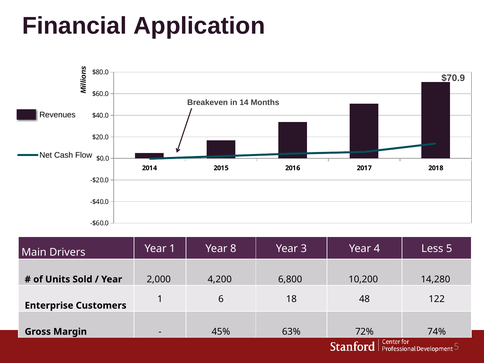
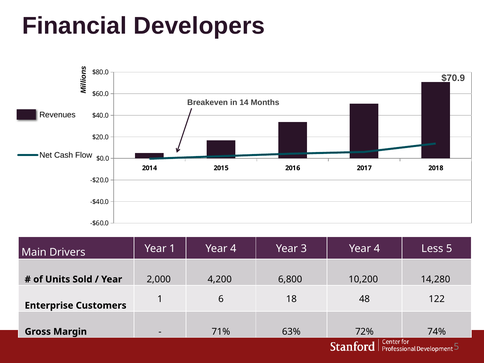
Application: Application -> Developers (199, 26)
1 Year 8: 8 -> 4 (233, 249)
45%: 45% -> 71% (221, 332)
